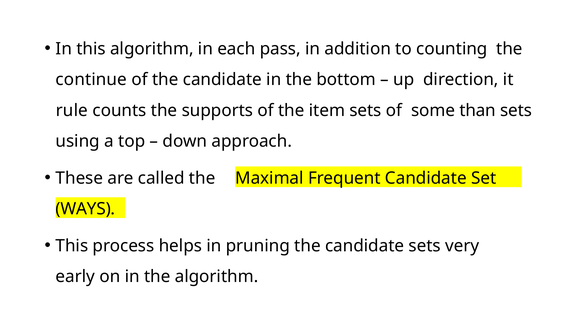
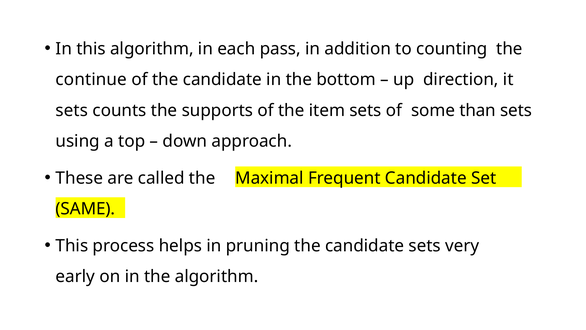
rule: rule -> sets (72, 110)
WAYS: WAYS -> SAME (85, 209)
